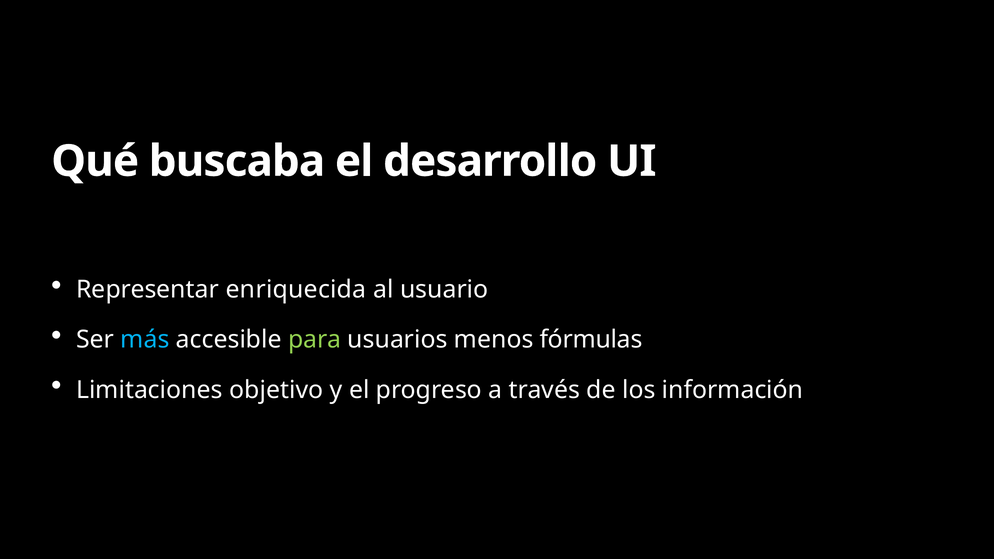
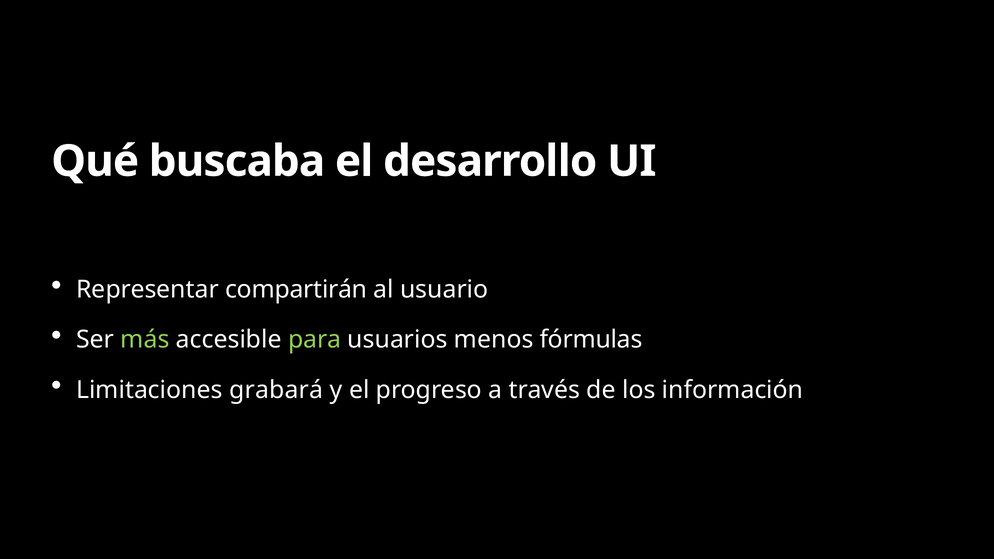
enriquecida: enriquecida -> compartirán (296, 290)
más colour: light blue -> light green (145, 340)
objetivo: objetivo -> grabará (276, 390)
